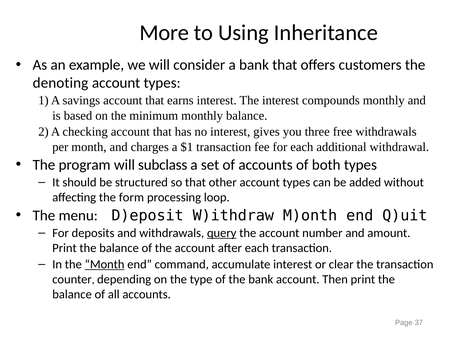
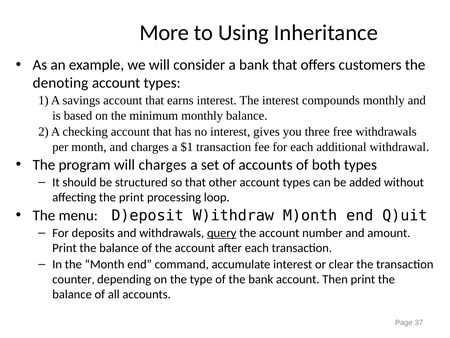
will subclass: subclass -> charges (163, 165)
the form: form -> print (131, 197)
Month underline: present -> none (105, 264)
